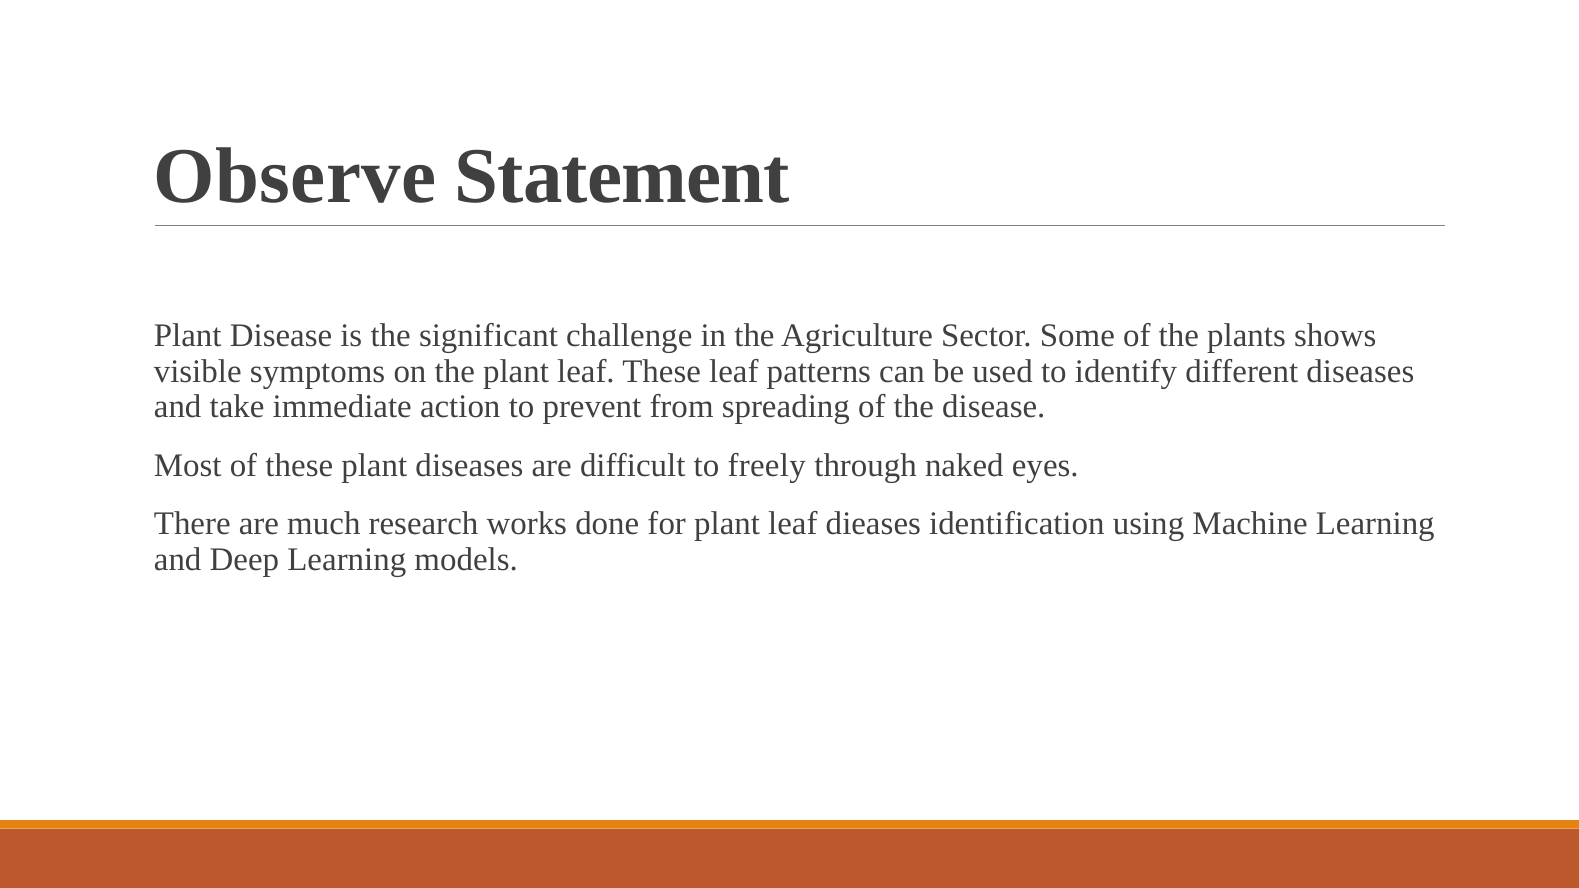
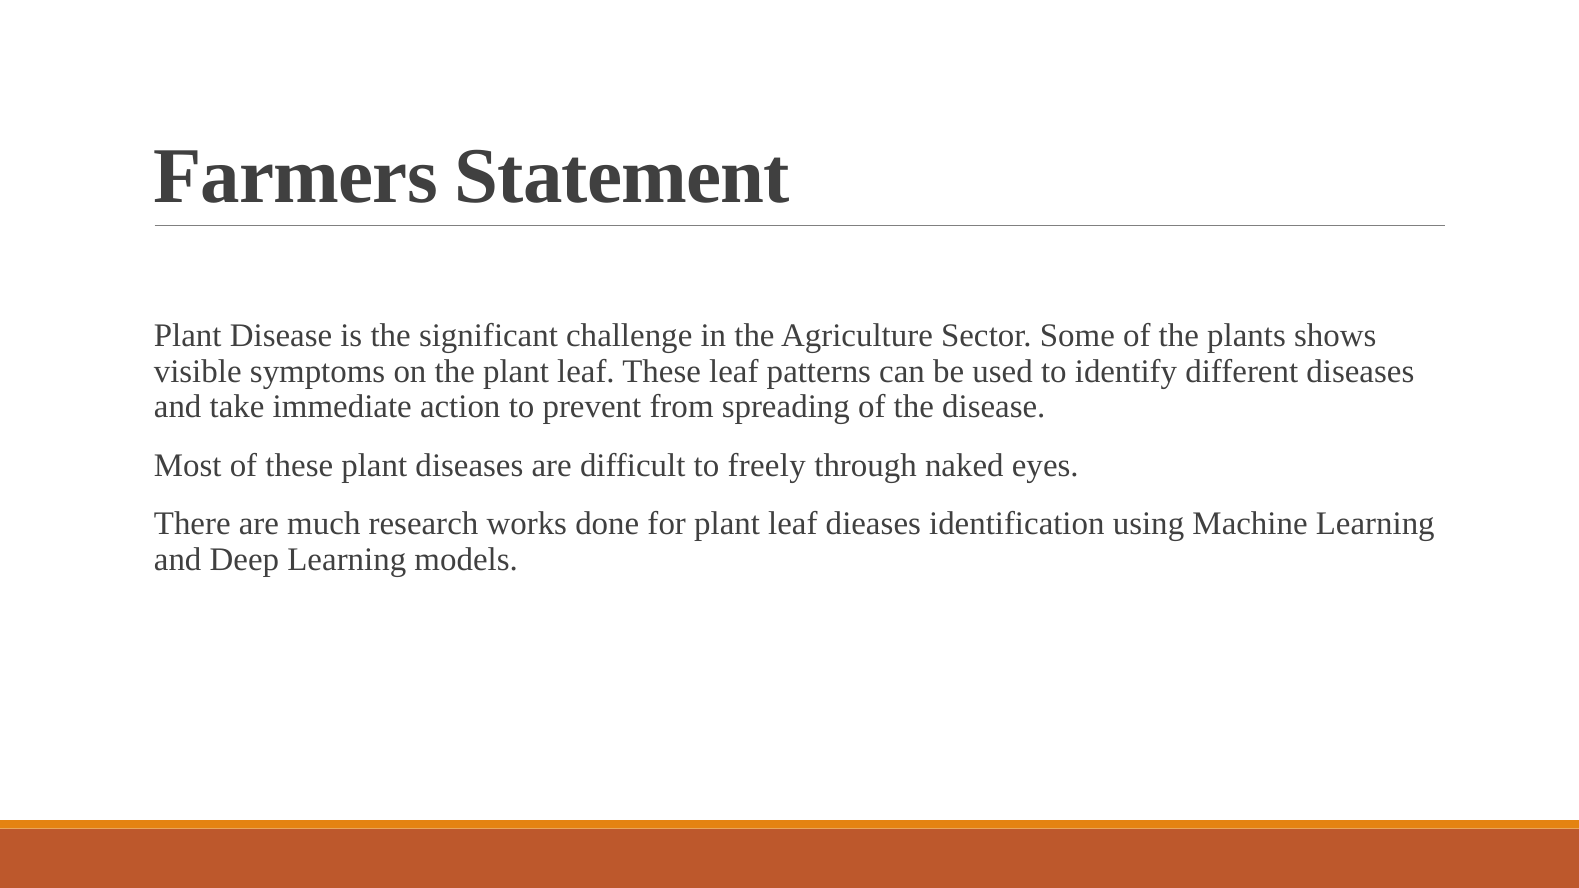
Observe: Observe -> Farmers (296, 177)
